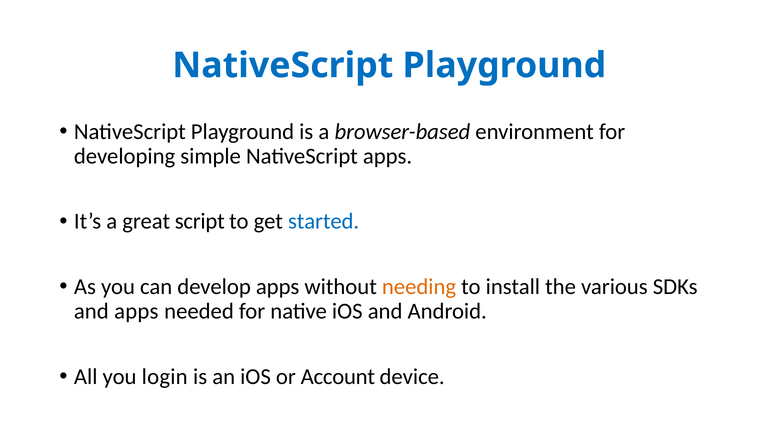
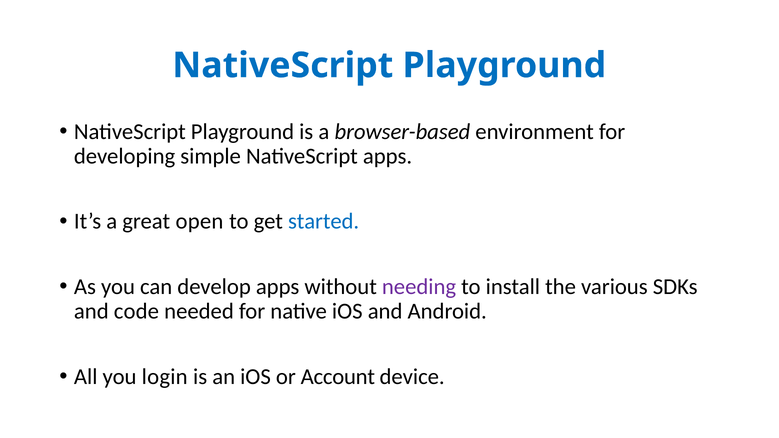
script: script -> open (200, 222)
needing colour: orange -> purple (419, 287)
and apps: apps -> code (136, 311)
